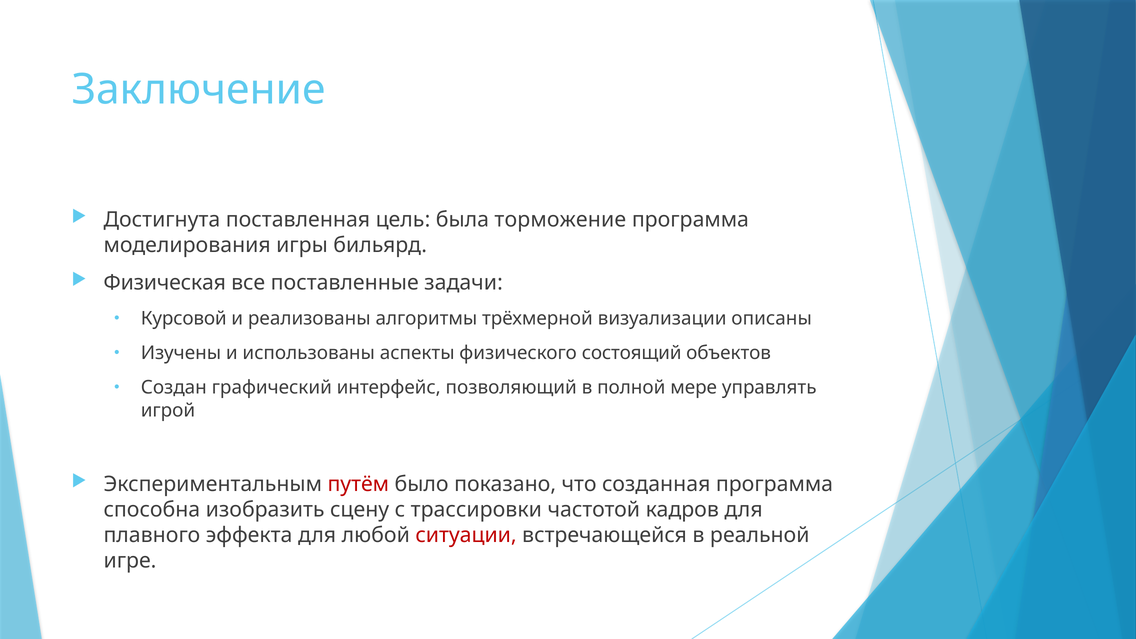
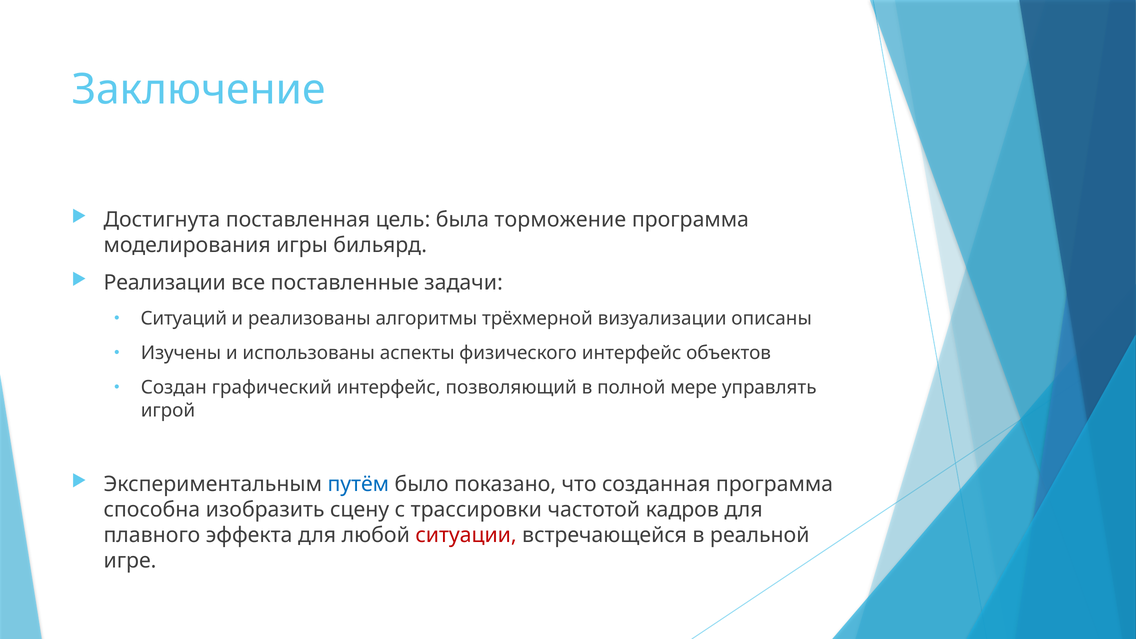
Физическая: Физическая -> Реализации (165, 283)
Курсовой: Курсовой -> Ситуаций (184, 319)
физического состоящий: состоящий -> интерфейс (632, 353)
путём colour: red -> blue (358, 484)
